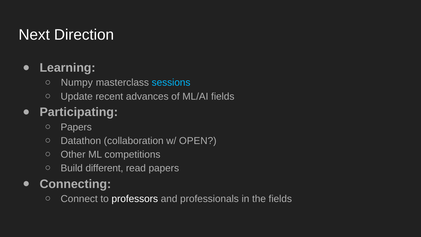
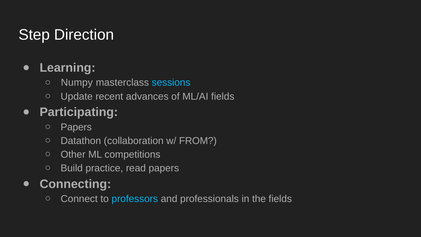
Next: Next -> Step (34, 35)
OPEN: OPEN -> FROM (198, 141)
different: different -> practice (104, 168)
professors colour: white -> light blue (135, 199)
